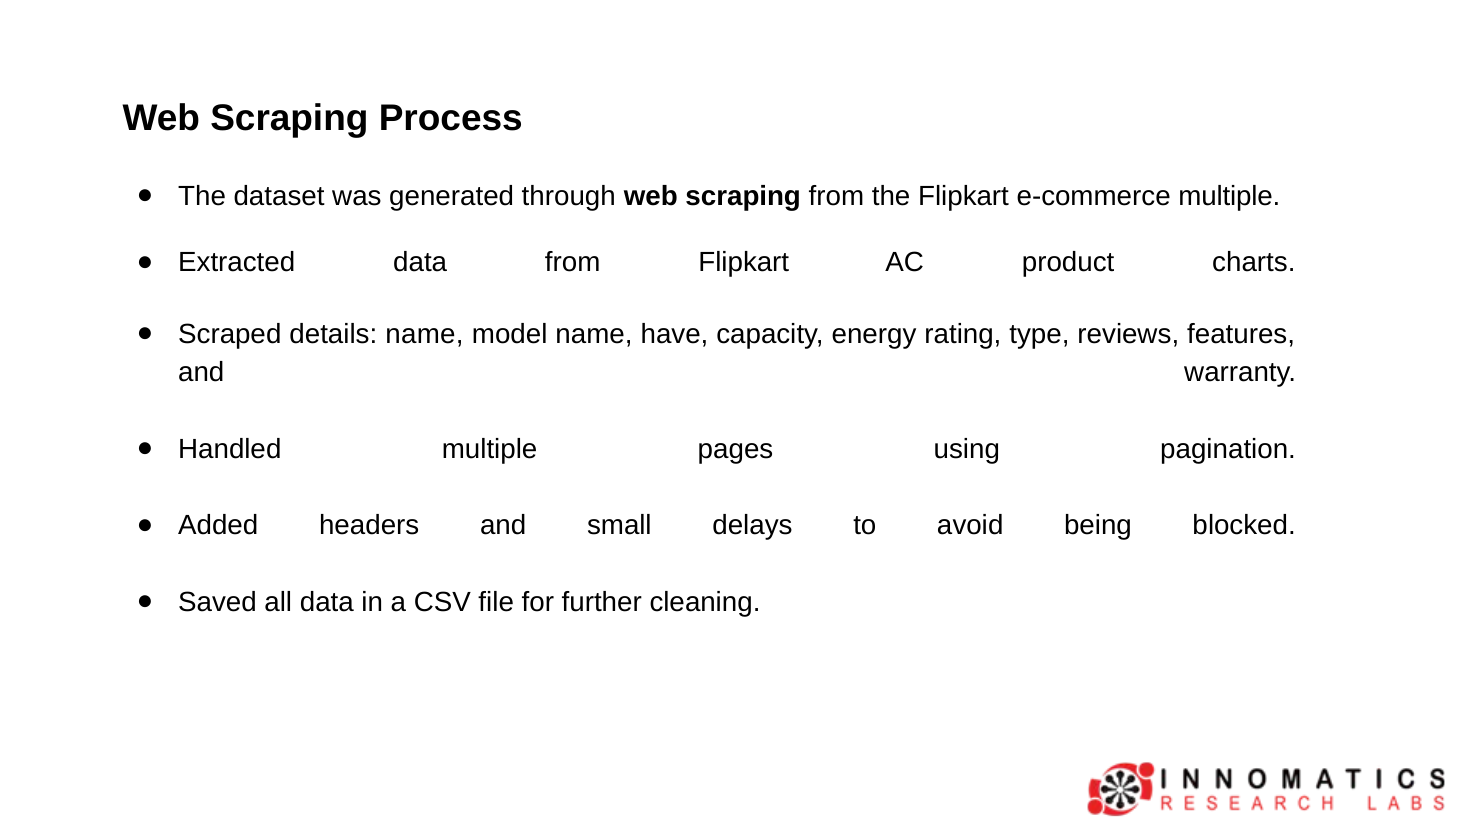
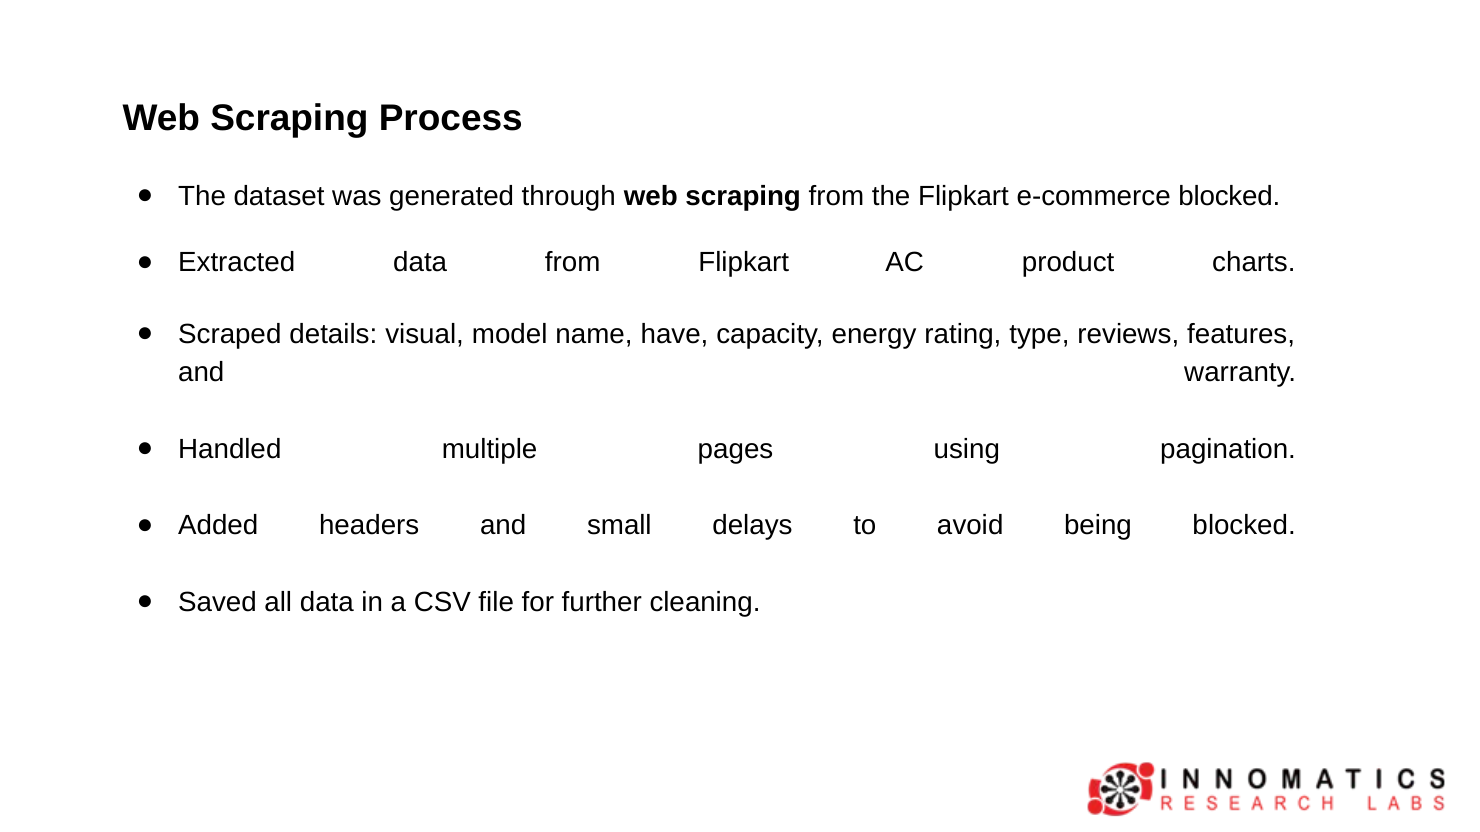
e-commerce multiple: multiple -> blocked (1229, 196)
details name: name -> visual (425, 334)
